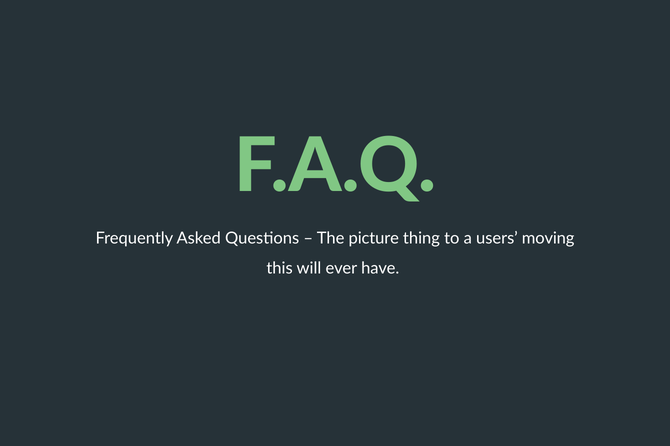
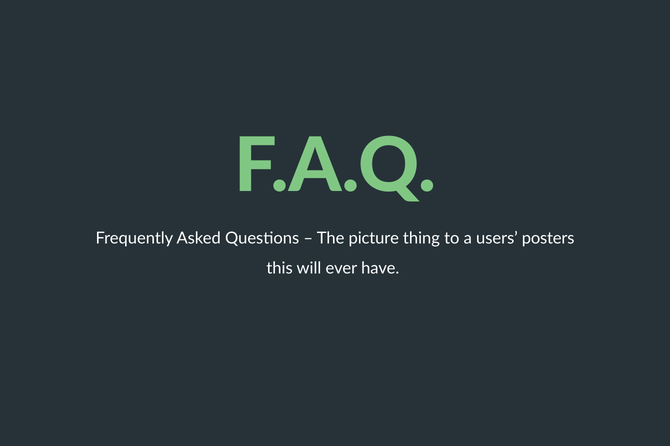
moving: moving -> posters (548, 239)
